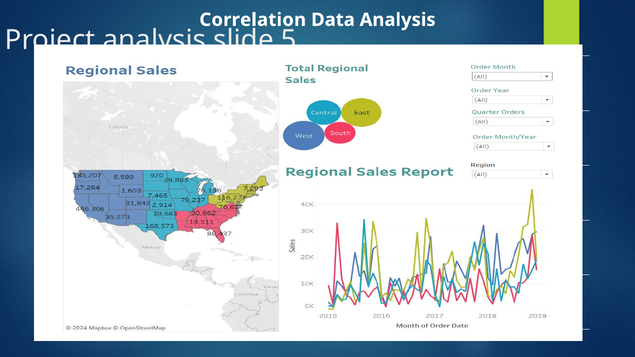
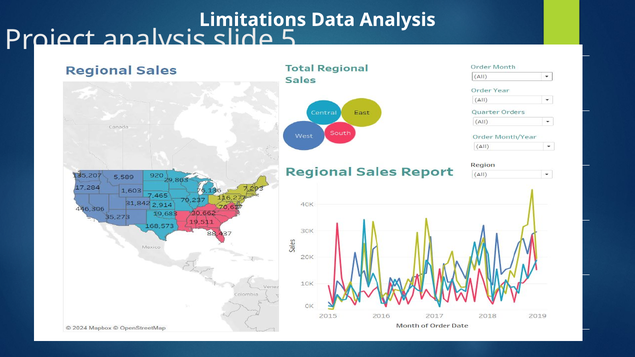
Correlation: Correlation -> Limitations (253, 20)
